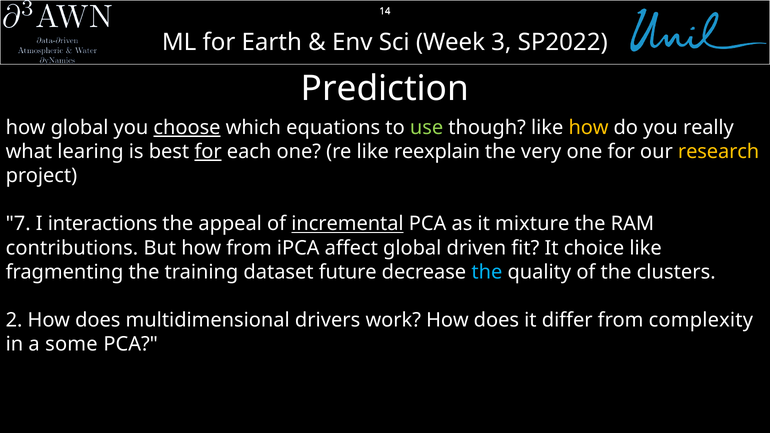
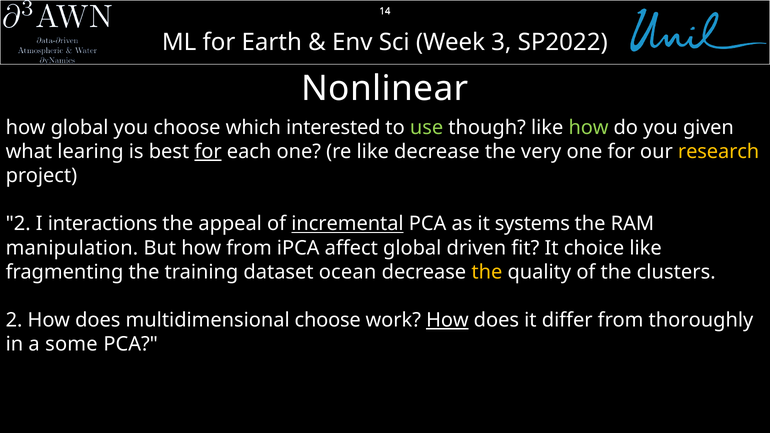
Prediction: Prediction -> Nonlinear (385, 88)
choose underline: present -> none (187, 128)
equations: equations -> interested (333, 128)
how colour: yellow -> light green (589, 128)
really: really -> given (708, 128)
like reexplain: reexplain -> decrease (437, 152)
7: 7 -> 2 (18, 224)
mixture: mixture -> systems (532, 224)
contributions: contributions -> manipulation (72, 248)
future: future -> ocean (348, 272)
the colour: light blue -> yellow (487, 272)
multidimensional drivers: drivers -> choose (328, 320)
How underline: none -> present (447, 320)
complexity: complexity -> thoroughly (701, 320)
